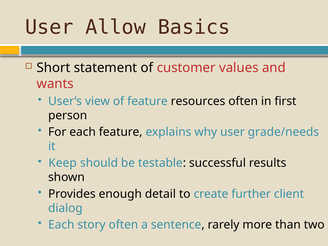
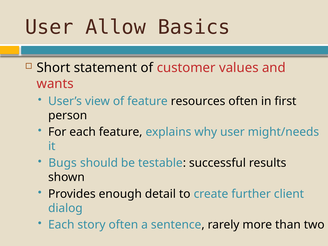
grade/needs: grade/needs -> might/needs (283, 132)
Keep: Keep -> Bugs (63, 163)
